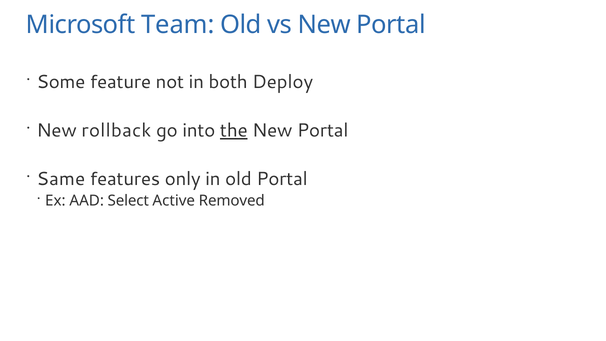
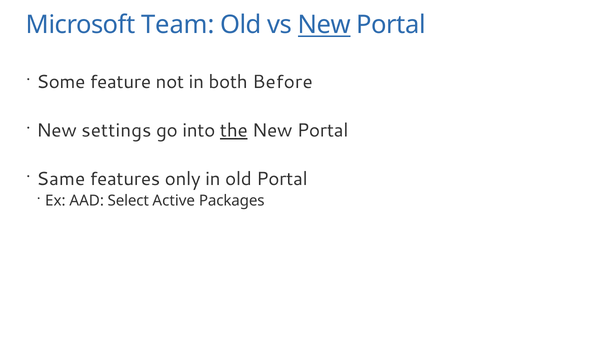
New underline: none -> present (324, 25)
Deploy: Deploy -> Before (282, 82)
rollback: rollback -> settings (116, 131)
Removed: Removed -> Packages (232, 201)
